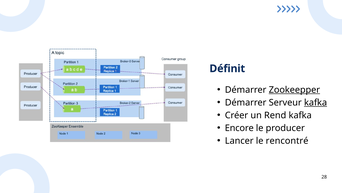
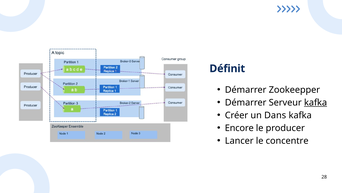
Zookeepper underline: present -> none (294, 90)
Rend: Rend -> Dans (275, 115)
rencontré: rencontré -> concentre (287, 140)
